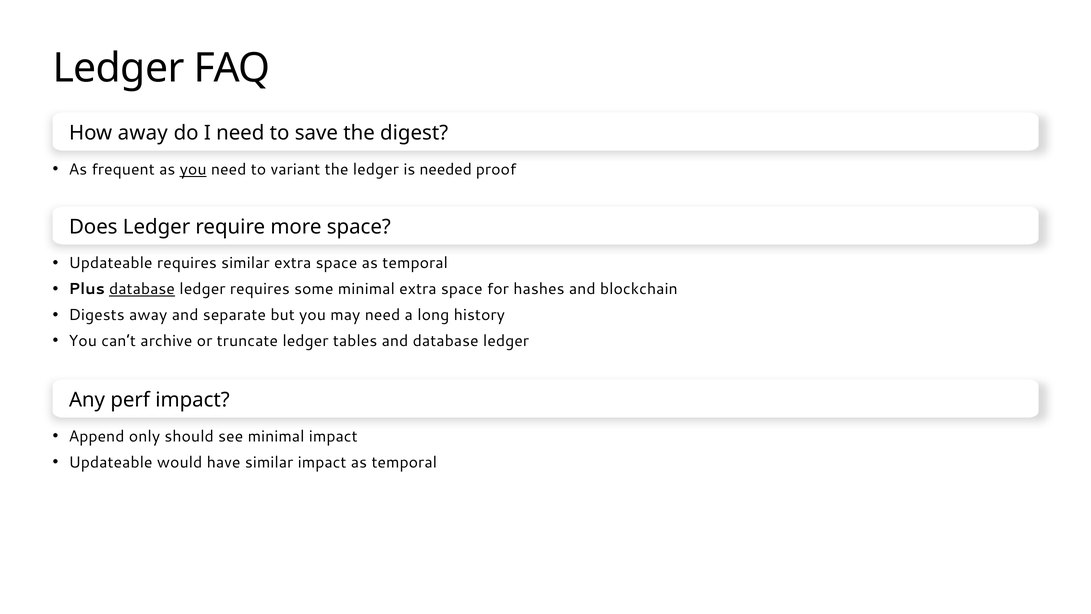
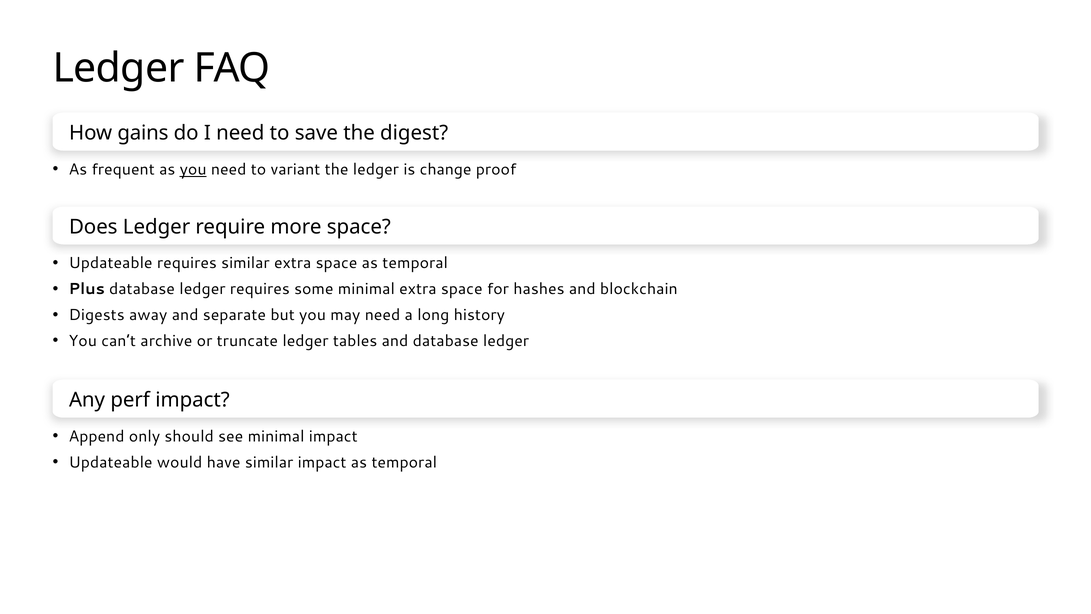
How away: away -> gains (143, 133)
needed: needed -> change (446, 169)
database underline: present -> none (142, 289)
